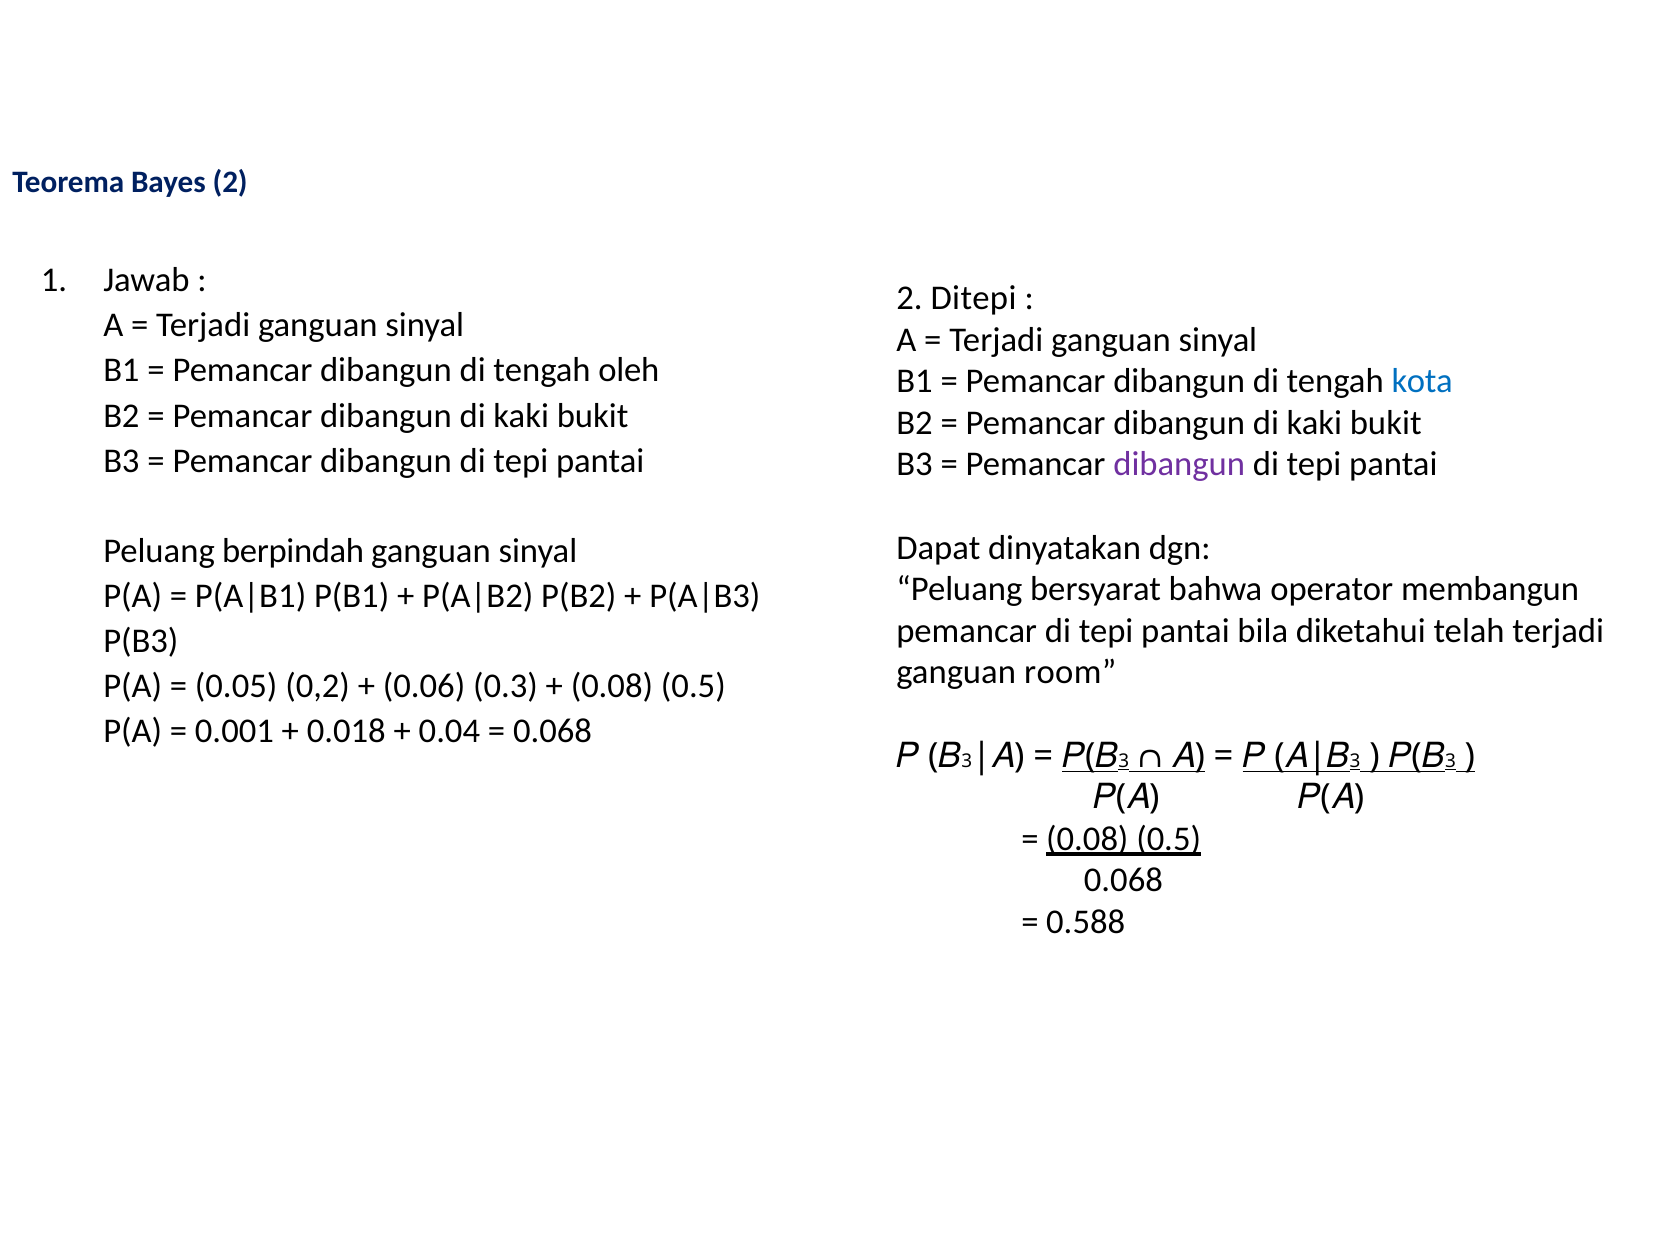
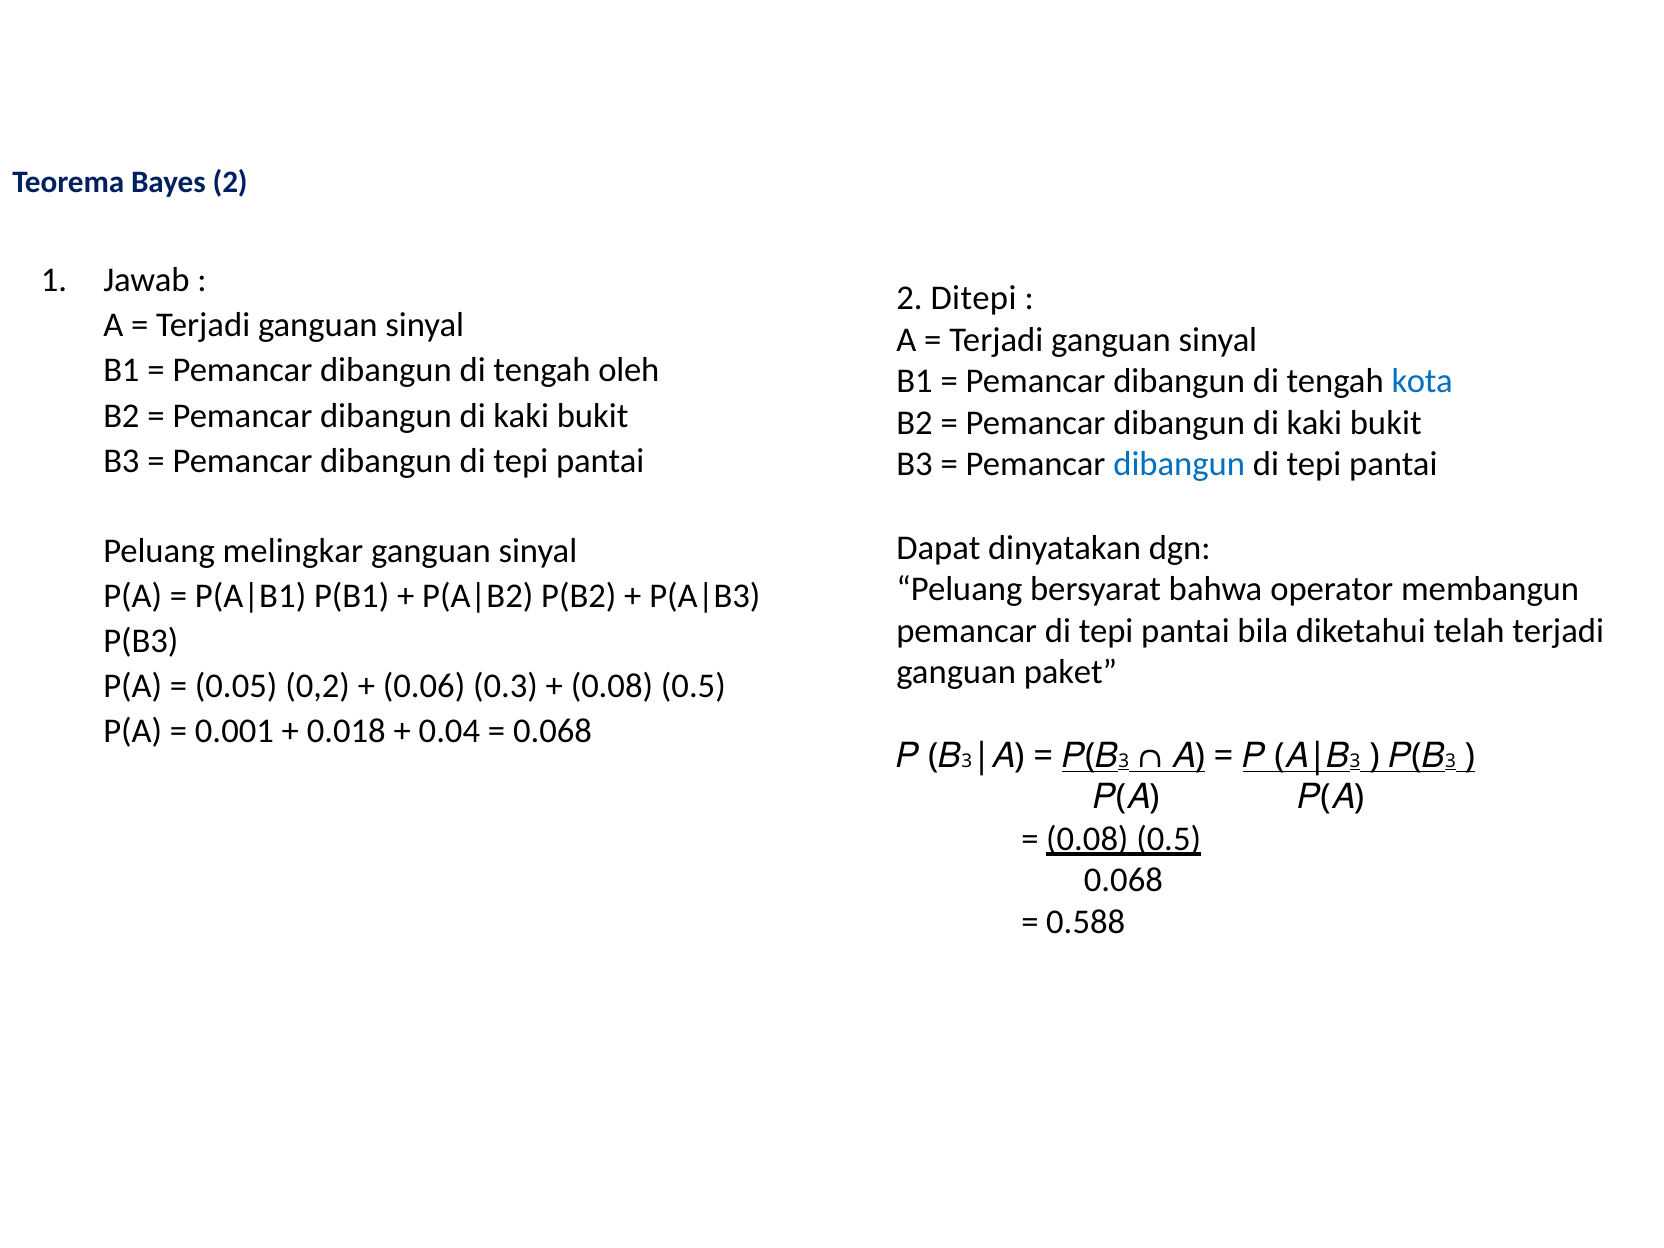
dibangun colour: purple -> blue (1179, 465)
berpindah: berpindah -> melingkar (293, 551)
room: room -> paket (1070, 673)
